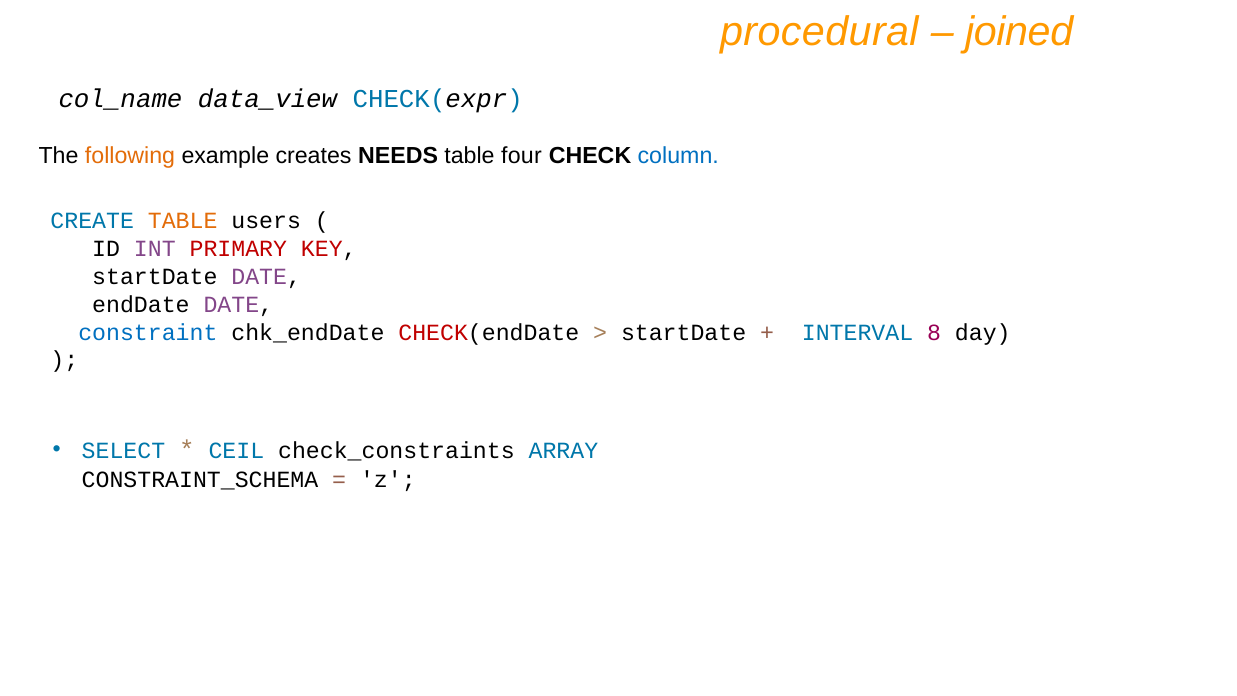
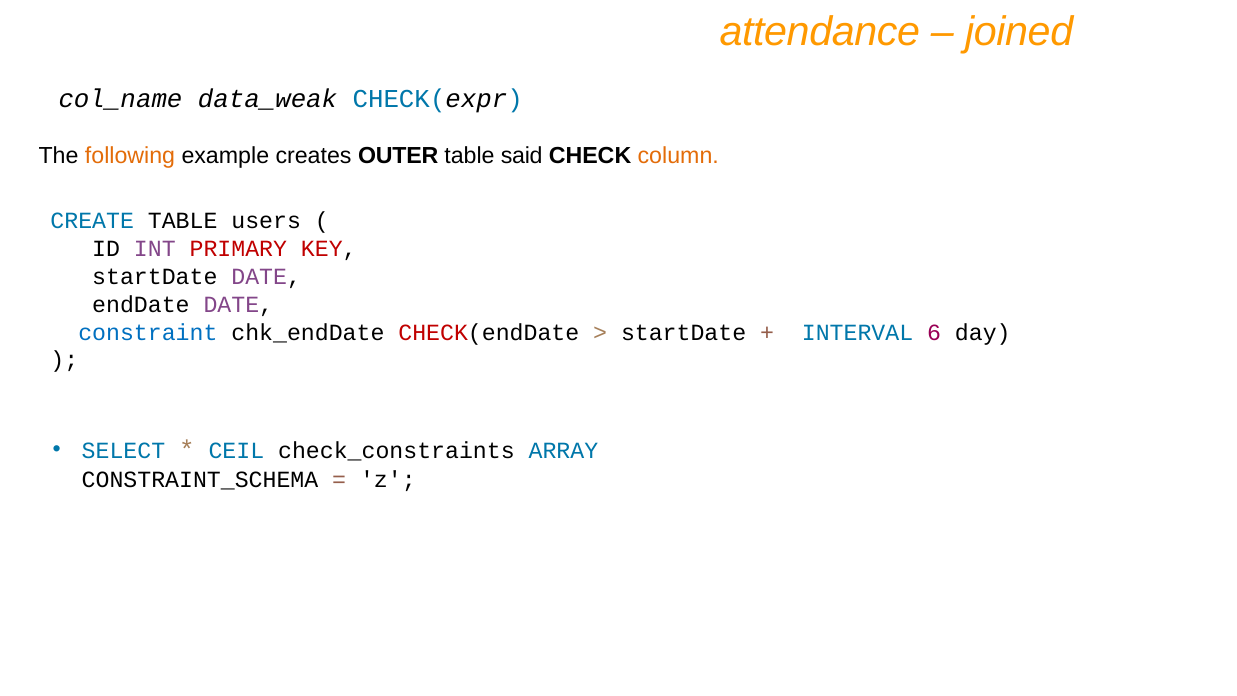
procedural: procedural -> attendance (820, 32)
data_view: data_view -> data_weak (268, 99)
NEEDS: NEEDS -> OUTER (398, 156)
four: four -> said (522, 156)
column colour: blue -> orange (678, 156)
TABLE colour: orange -> black (183, 221)
8: 8 -> 6 (934, 332)
